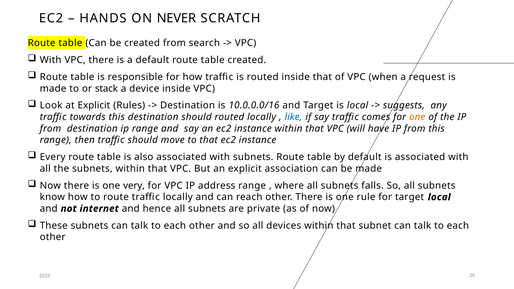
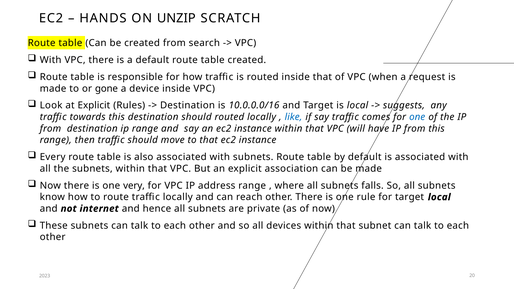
NEVER: NEVER -> UNZIP (176, 18)
stack: stack -> gone (106, 89)
one colour: orange -> blue (417, 117)
